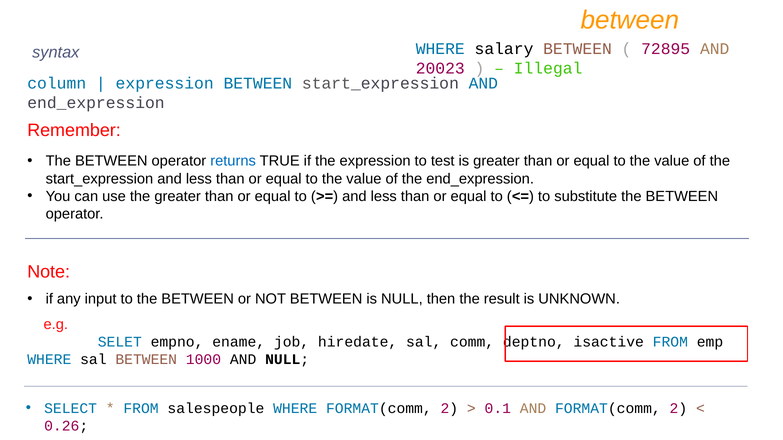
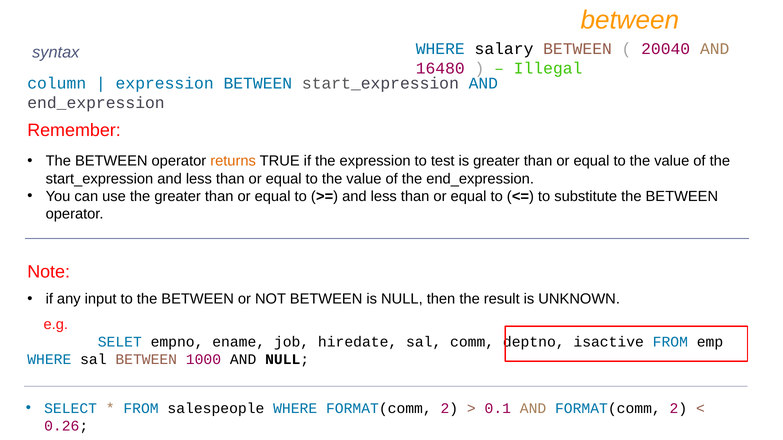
72895: 72895 -> 20040 (666, 49)
20023: 20023 -> 16480 (440, 69)
returns colour: blue -> orange (233, 161)
